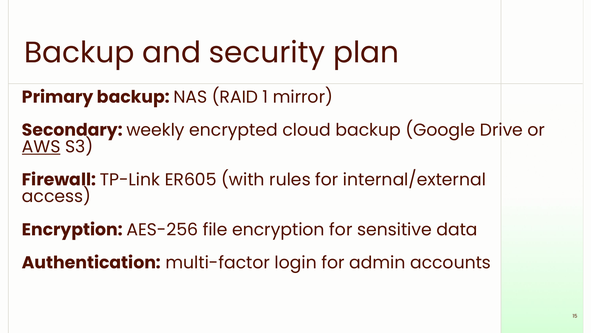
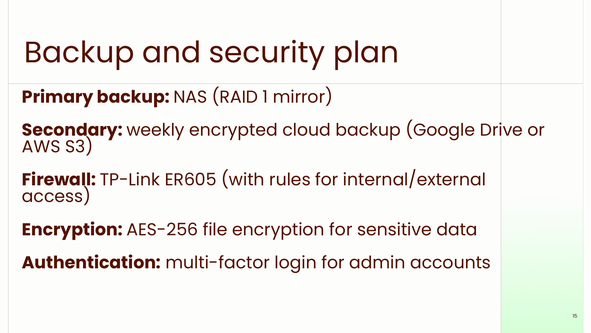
AWS underline: present -> none (41, 147)
